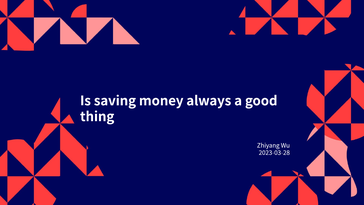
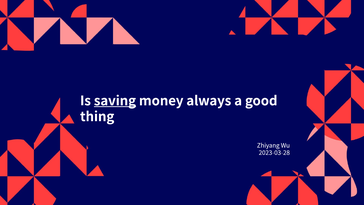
saving underline: none -> present (115, 101)
